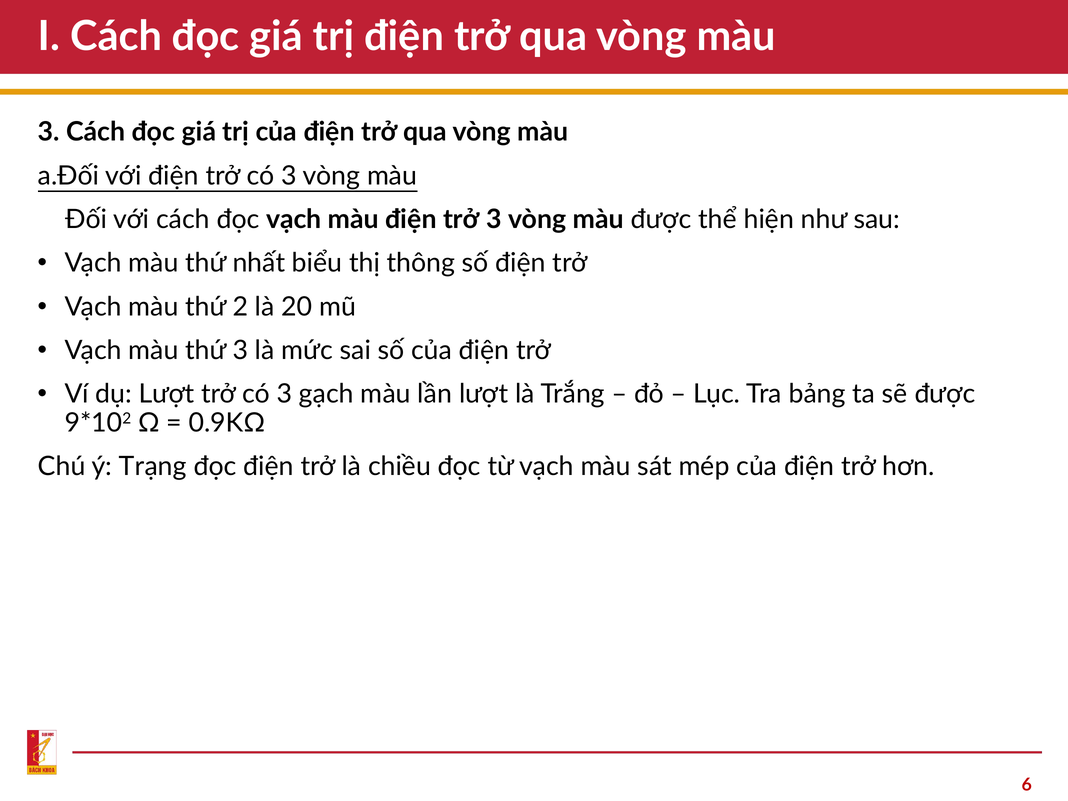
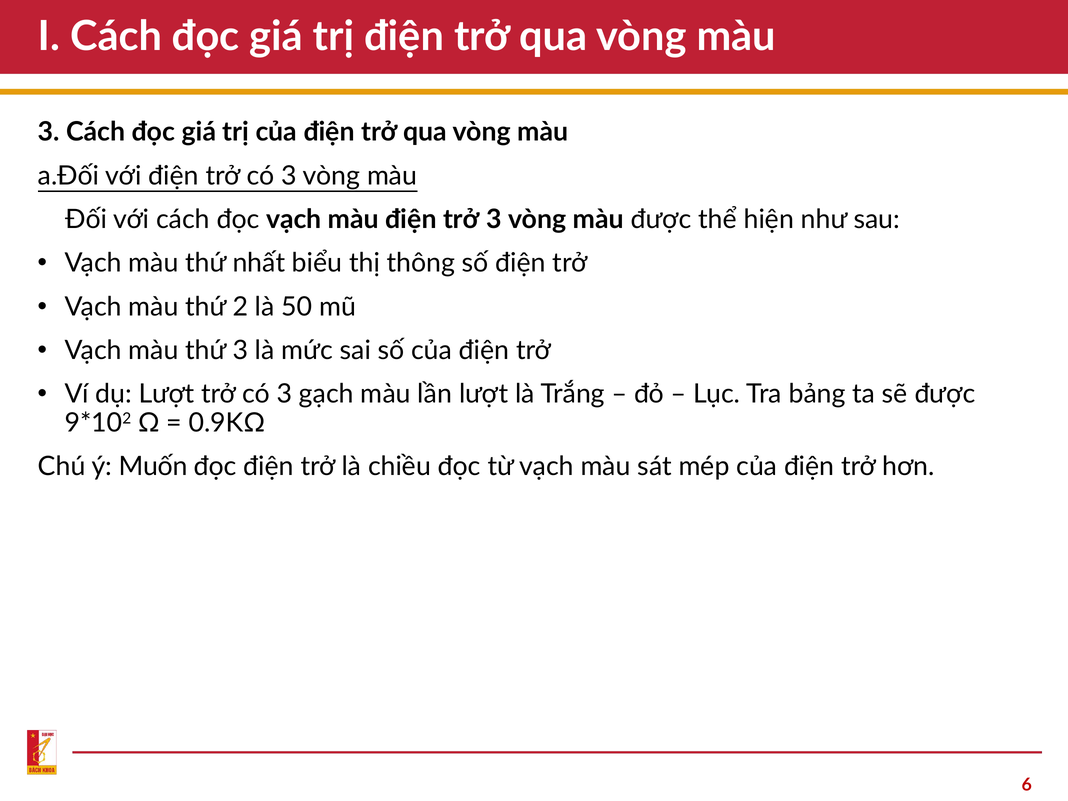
20: 20 -> 50 (297, 307)
Trạng: Trạng -> Muốn (153, 467)
